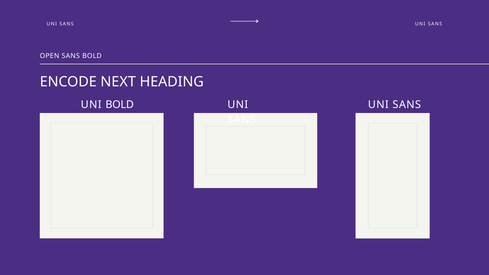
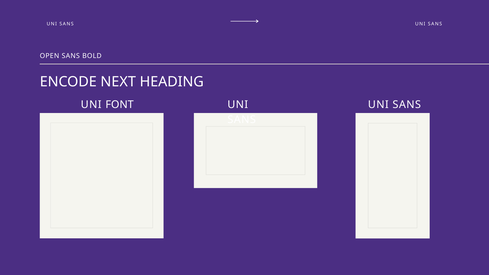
UNI BOLD: BOLD -> FONT (120, 105)
